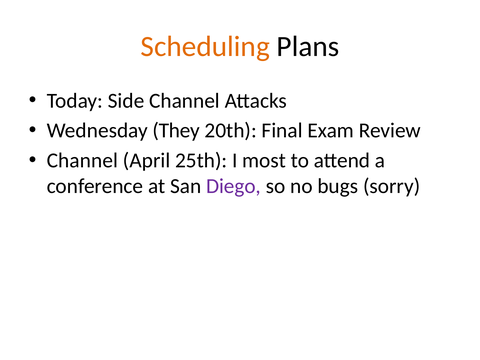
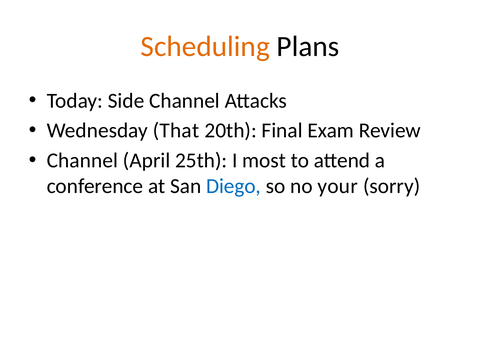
They: They -> That (176, 131)
Diego colour: purple -> blue (234, 186)
bugs: bugs -> your (338, 186)
